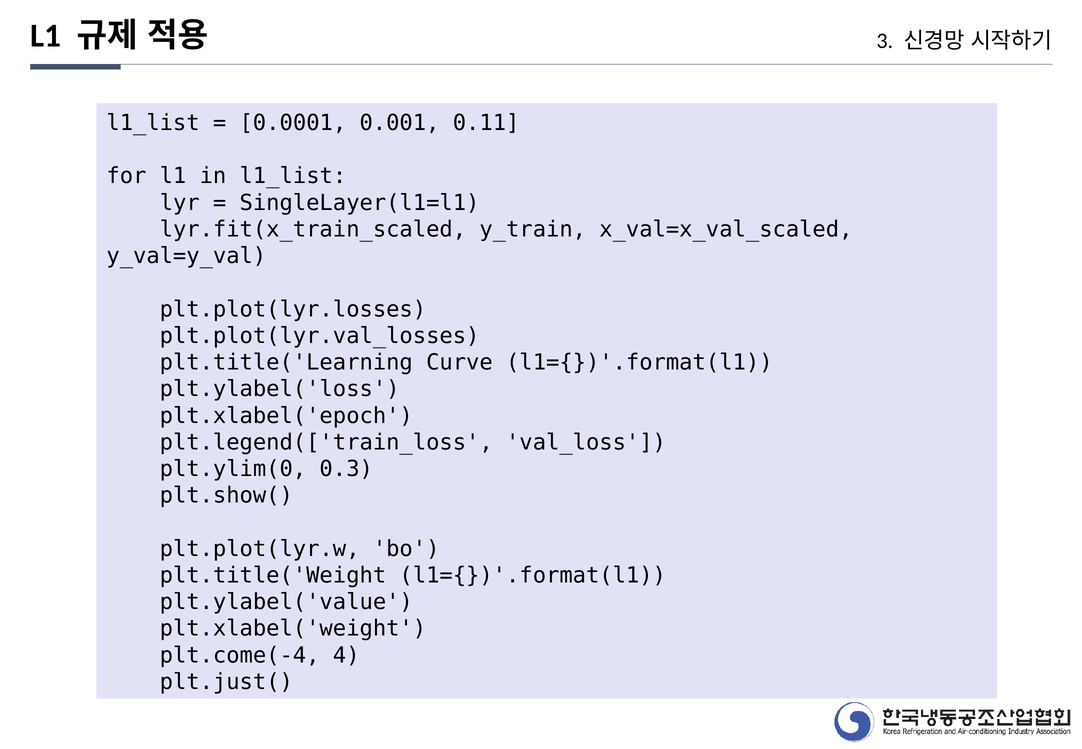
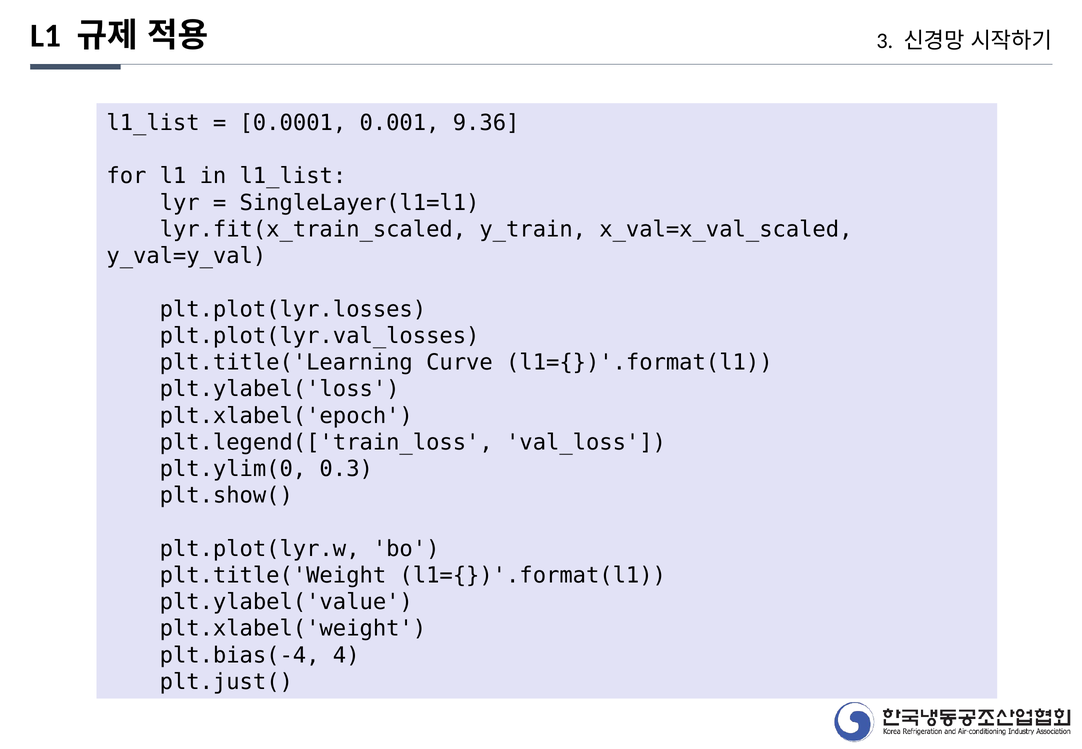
0.11: 0.11 -> 9.36 (486, 123)
plt.come(-4: plt.come(-4 -> plt.bias(-4 (240, 655)
